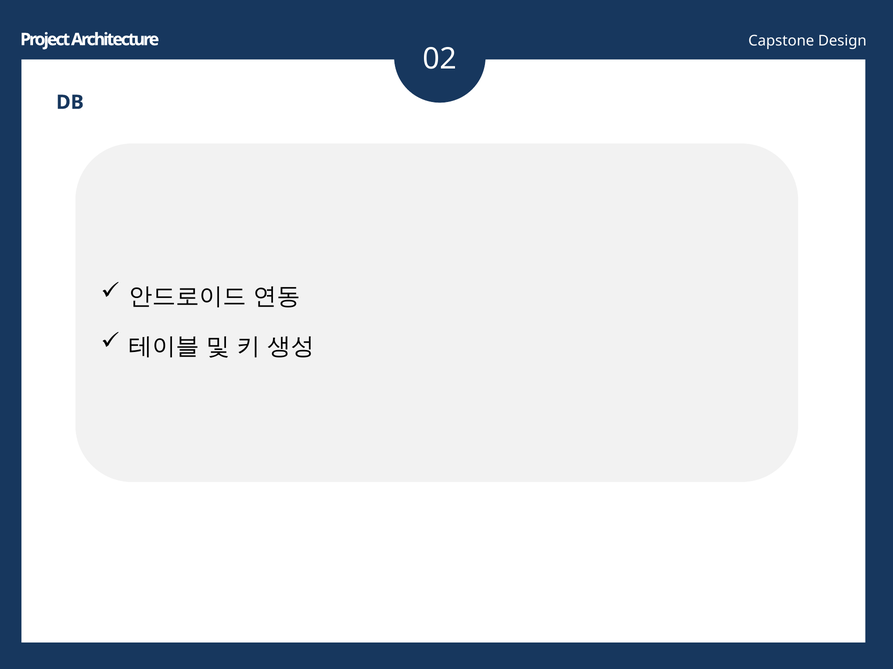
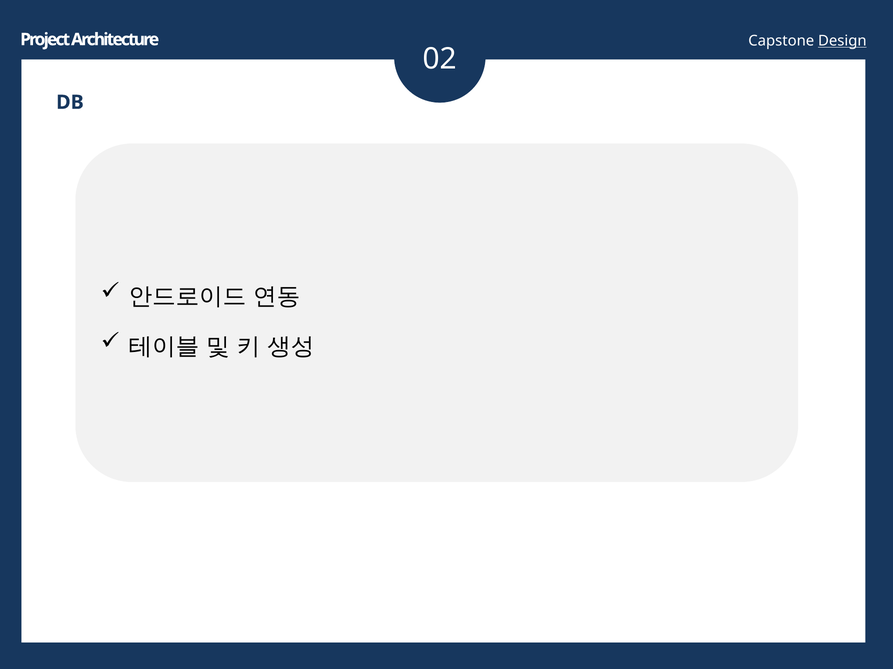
Design underline: none -> present (842, 41)
